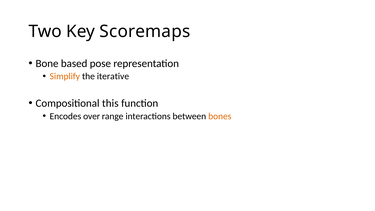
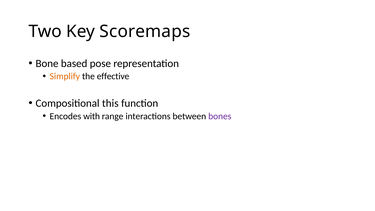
iterative: iterative -> effective (113, 76)
over: over -> with (92, 116)
bones colour: orange -> purple (220, 116)
